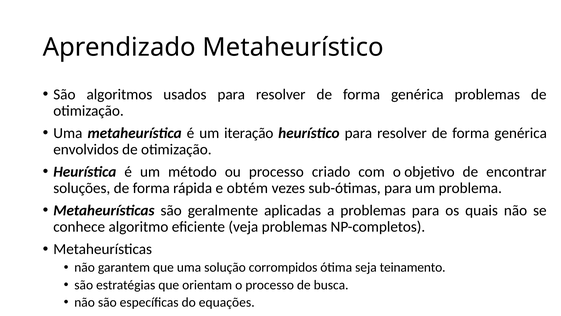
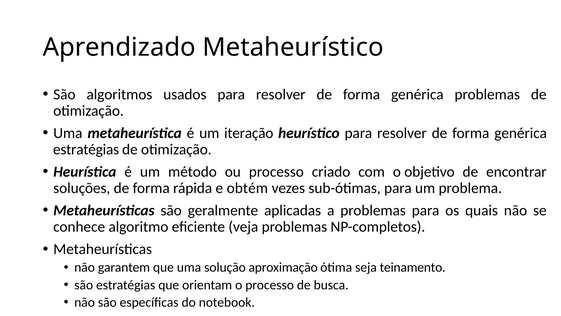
envolvidos: envolvidos -> estratégias (86, 149)
corrompidos: corrompidos -> aproximação (283, 267)
equações: equações -> notebook (227, 302)
